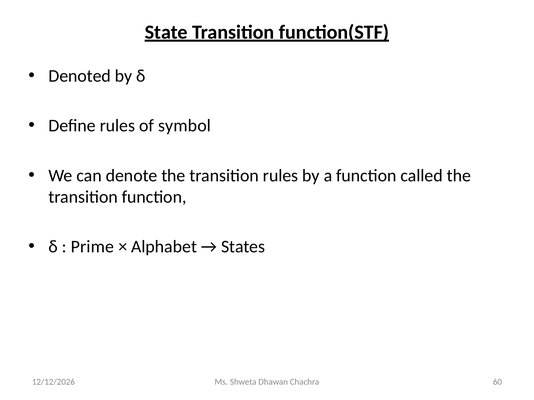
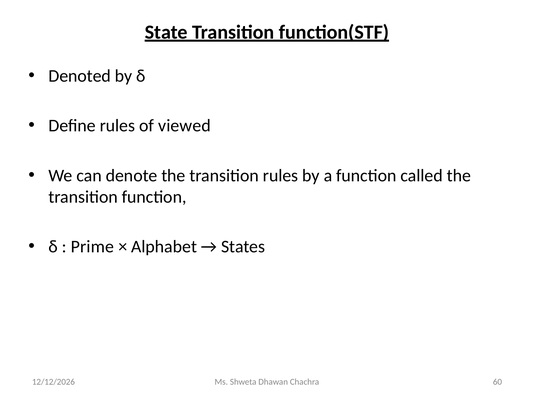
symbol: symbol -> viewed (185, 126)
